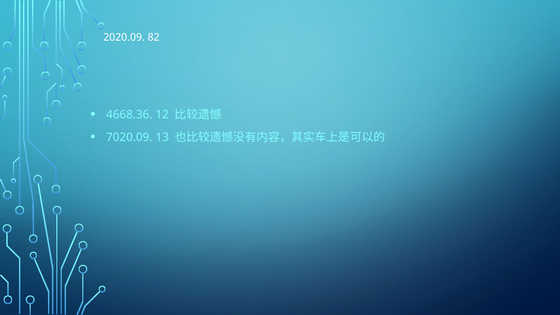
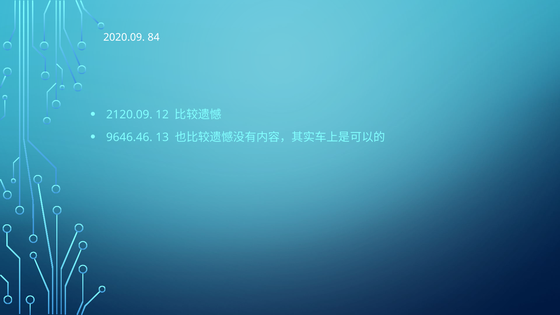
82: 82 -> 84 (154, 37)
4668.36: 4668.36 -> 2120.09 (129, 115)
7020.09: 7020.09 -> 9646.46 (129, 137)
